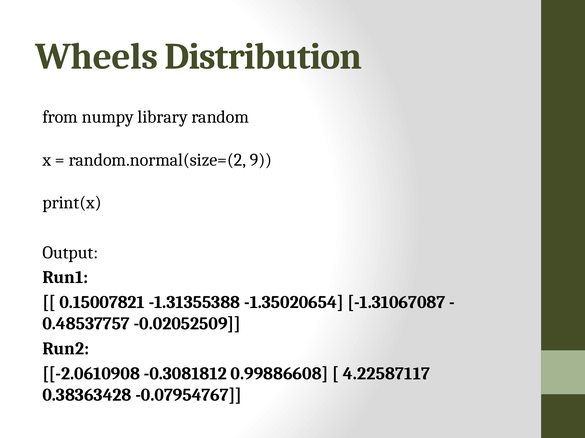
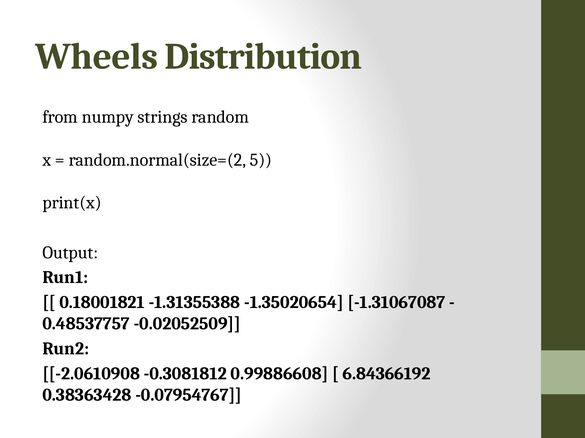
library: library -> strings (163, 117)
9: 9 -> 5 (261, 160)
0.15007821: 0.15007821 -> 0.18001821 (102, 303)
4.22587117: 4.22587117 -> 6.84366192 (387, 374)
